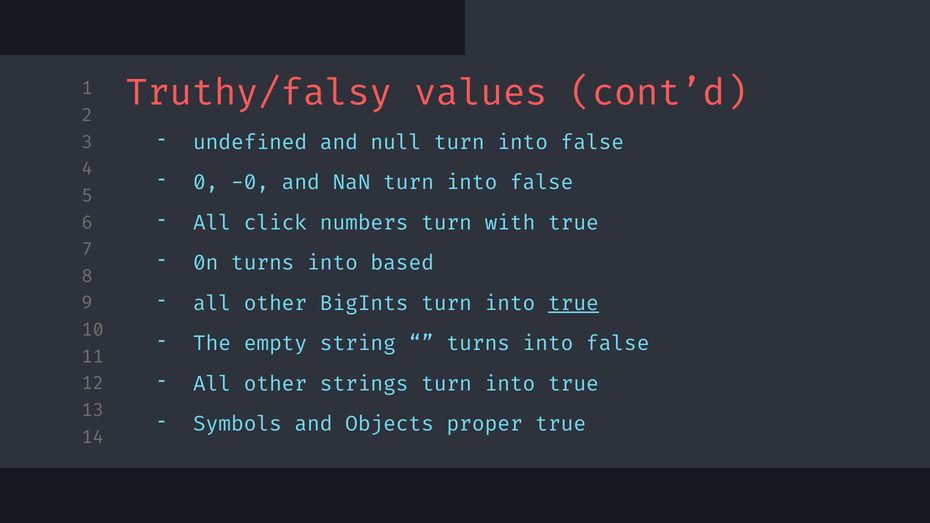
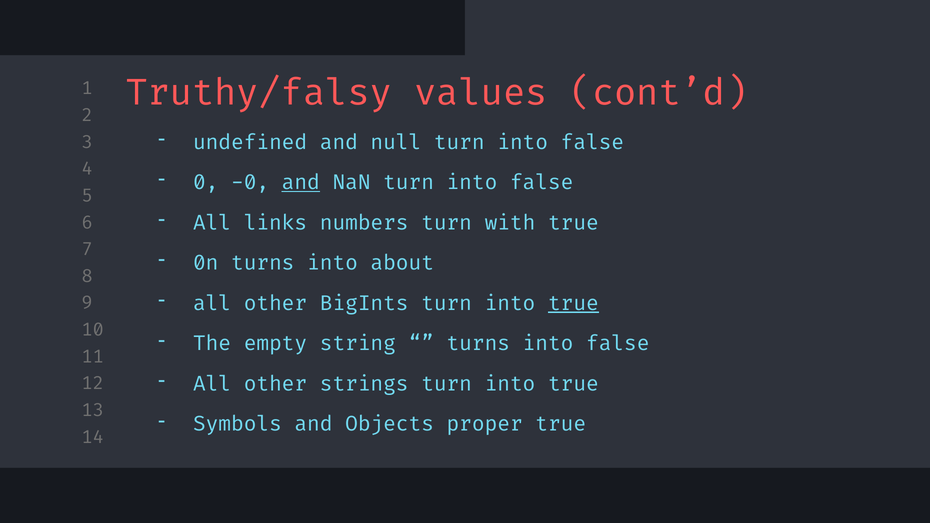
and underline: none -> present (301, 183)
click: click -> links (275, 223)
based: based -> about (402, 263)
